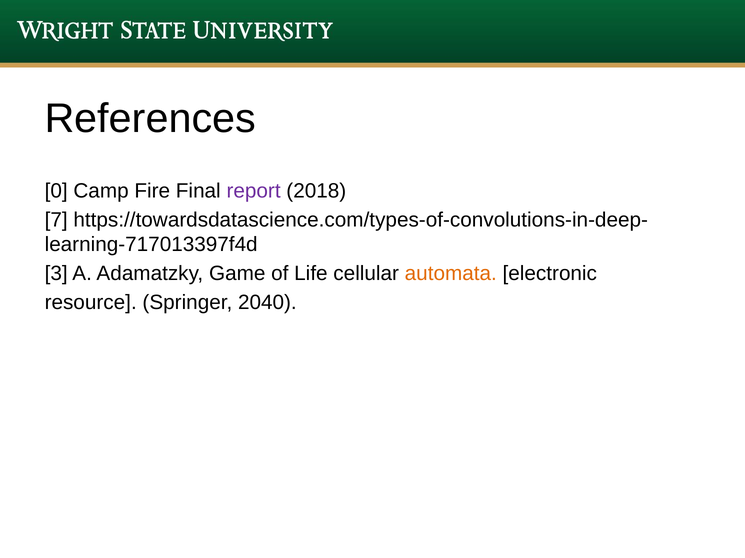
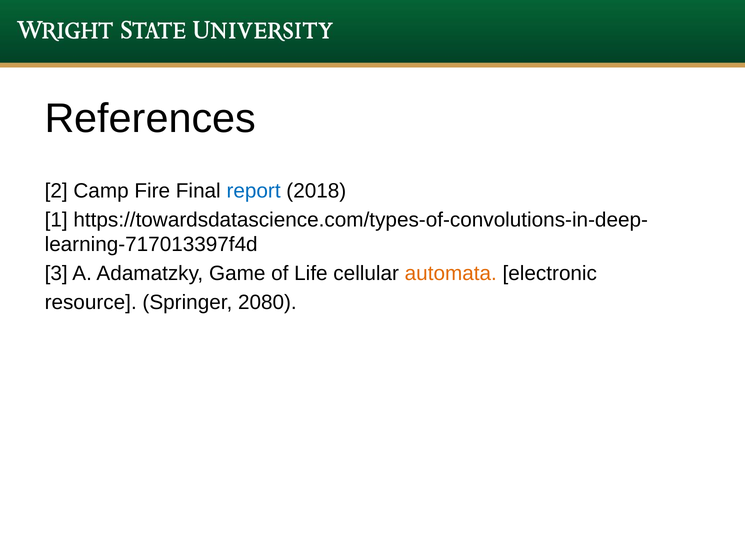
0: 0 -> 2 (56, 191)
report colour: purple -> blue (254, 191)
7: 7 -> 1 (56, 220)
2040: 2040 -> 2080 (267, 303)
